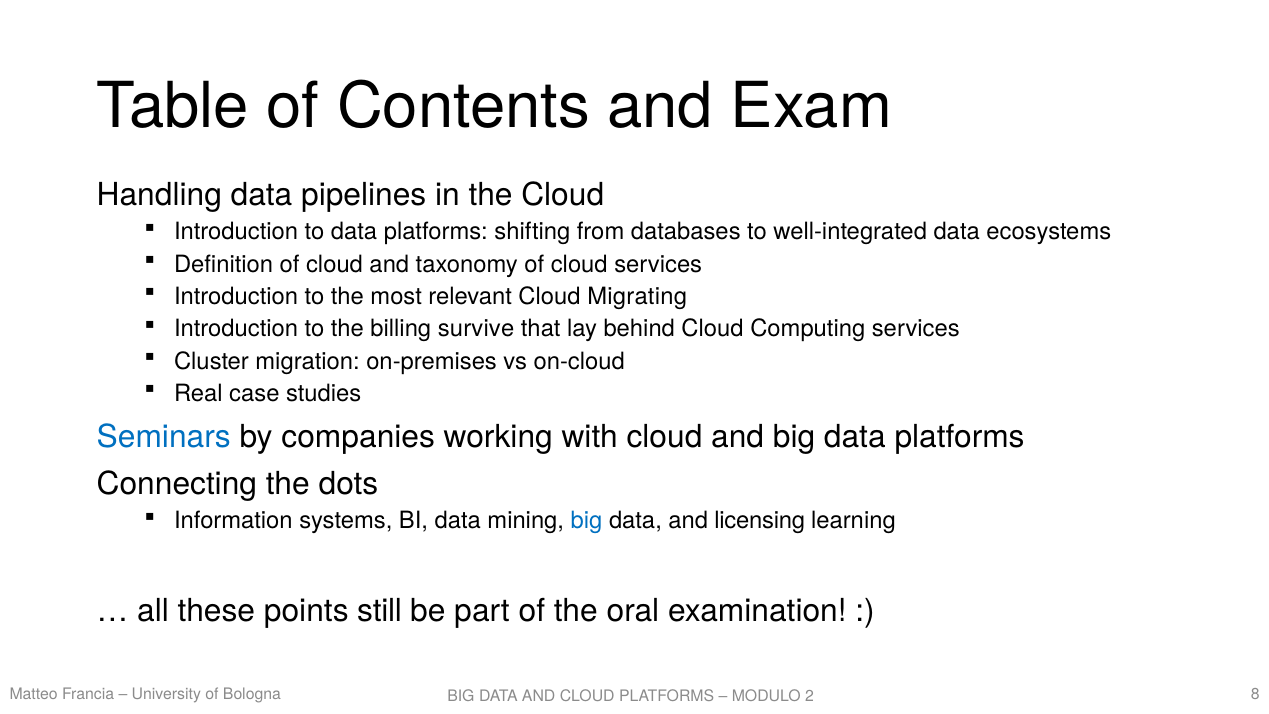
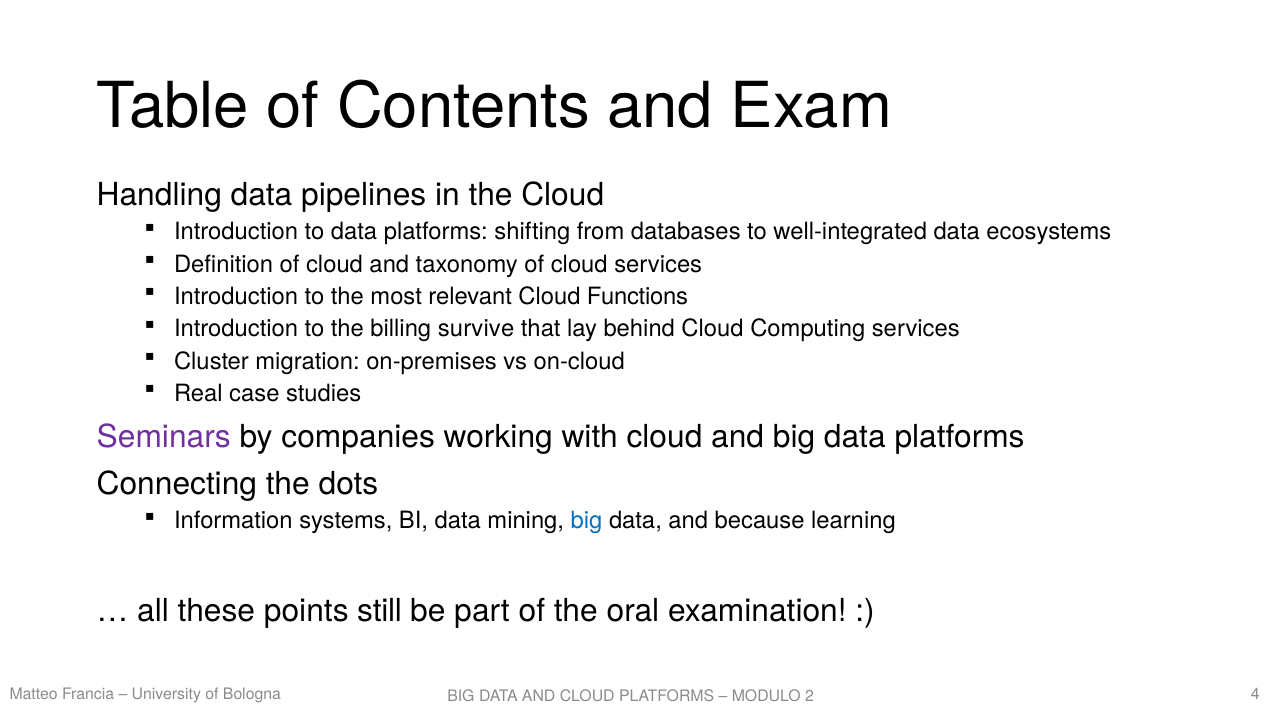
Migrating: Migrating -> Functions (637, 296)
Seminars colour: blue -> purple (164, 437)
licensing: licensing -> because (760, 521)
8: 8 -> 4 (1255, 694)
